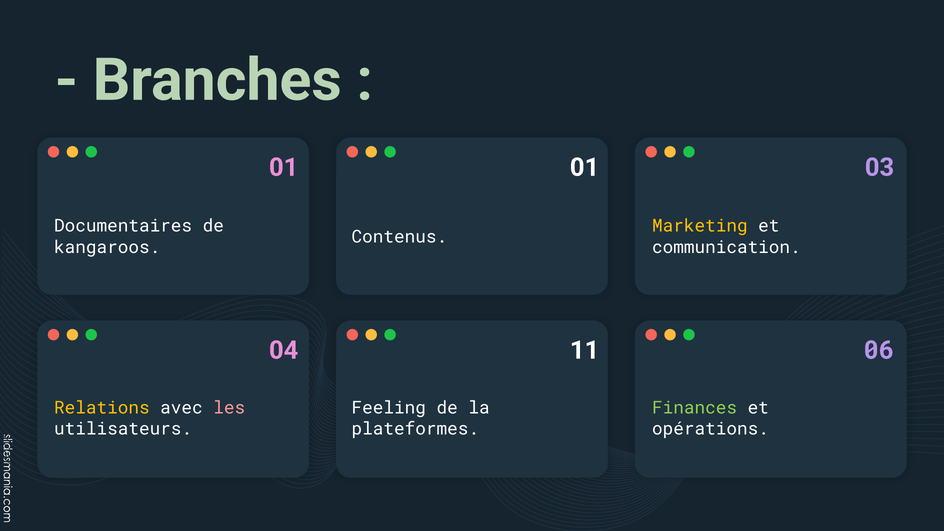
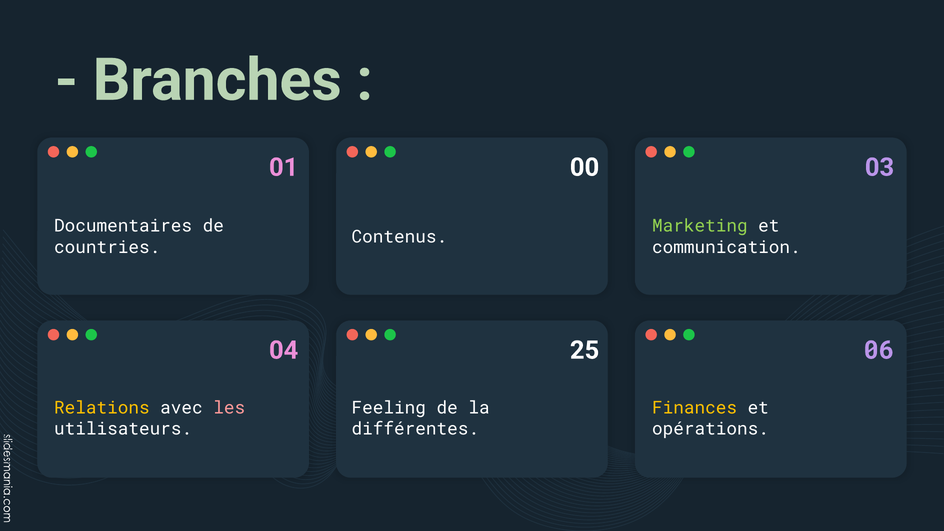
01 01: 01 -> 00 (585, 167)
Marketing colour: yellow -> light green (700, 226)
kangaroos: kangaroos -> countries (107, 247)
11: 11 -> 25 (585, 350)
Finances colour: light green -> yellow (695, 408)
plateformes: plateformes -> différentes (415, 429)
